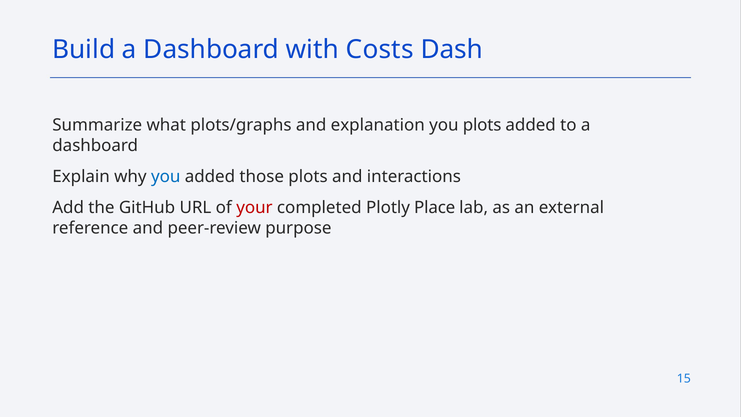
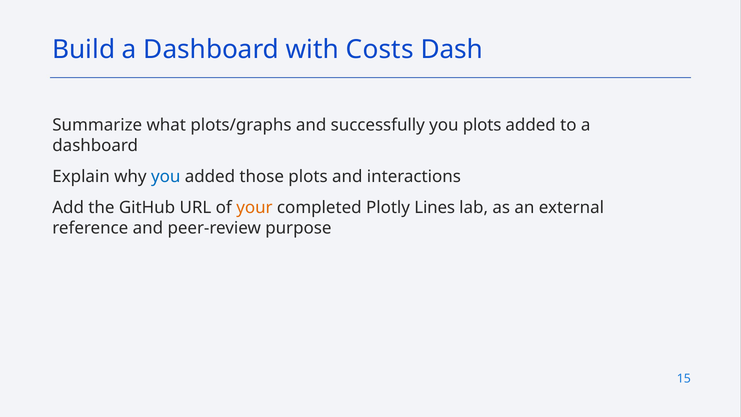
explanation: explanation -> successfully (378, 125)
your colour: red -> orange (254, 208)
Place: Place -> Lines (435, 208)
